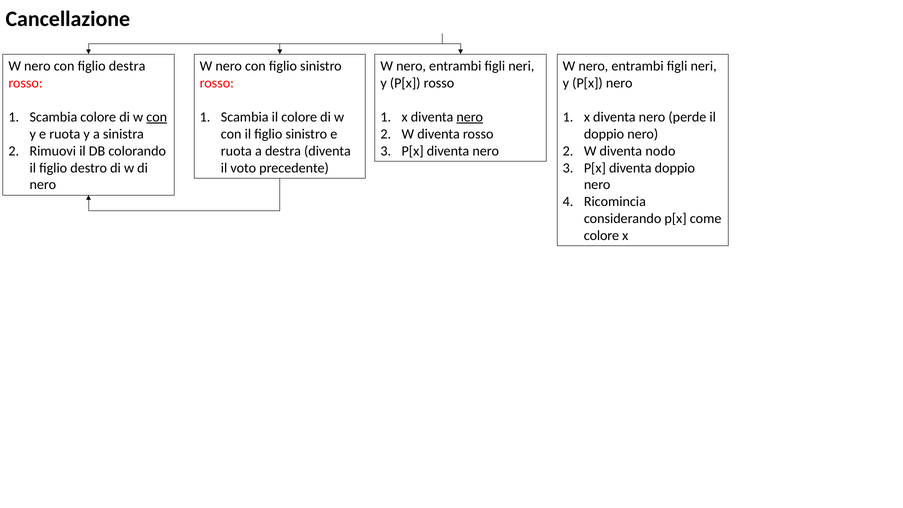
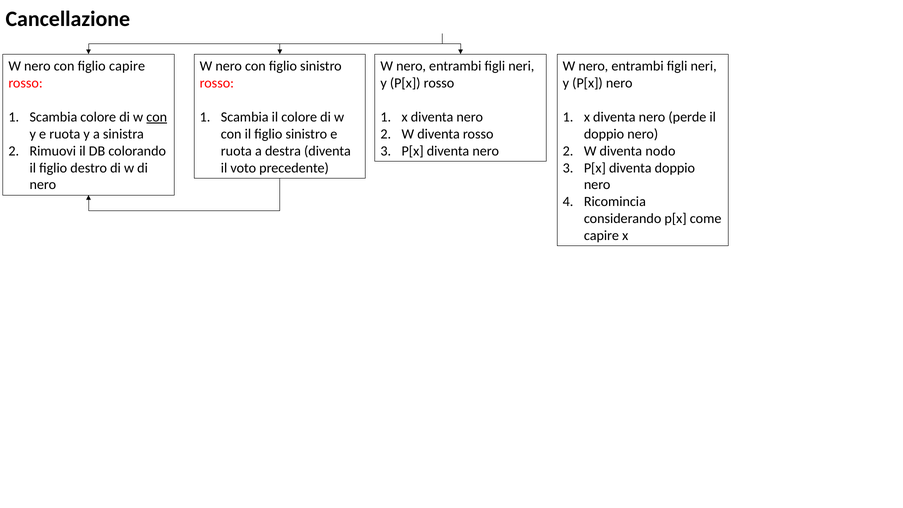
figlio destra: destra -> capire (127, 66)
nero underline: present -> none (470, 117)
colore: colore -> capire (601, 236)
